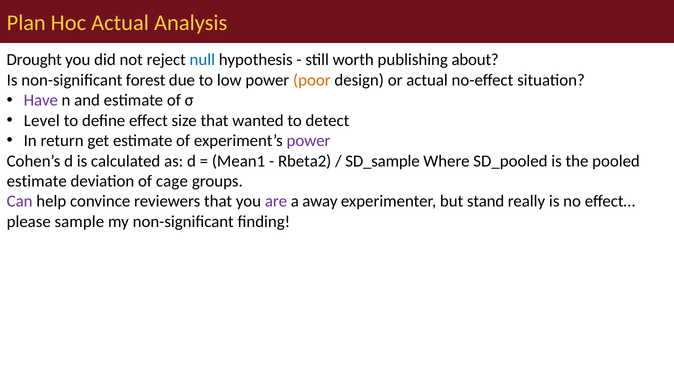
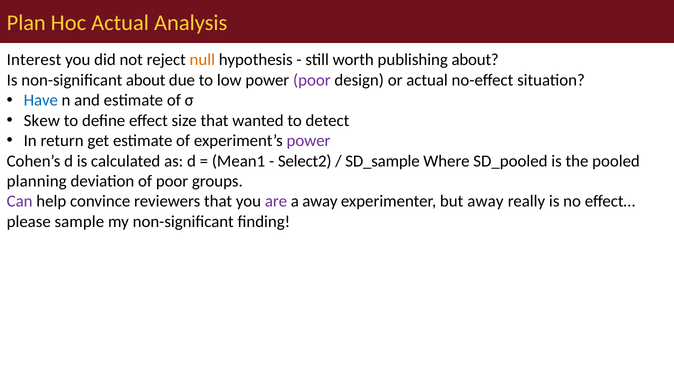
Drought: Drought -> Interest (34, 60)
null colour: blue -> orange (202, 60)
non-significant forest: forest -> about (146, 80)
poor colour: orange -> purple (312, 80)
Have colour: purple -> blue (41, 100)
Level: Level -> Skew (42, 121)
Rbeta2: Rbeta2 -> Select2 (305, 161)
estimate: estimate -> planning (37, 181)
of cage: cage -> poor (172, 181)
but stand: stand -> away (485, 201)
